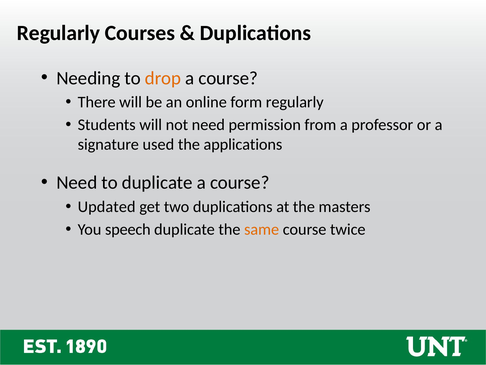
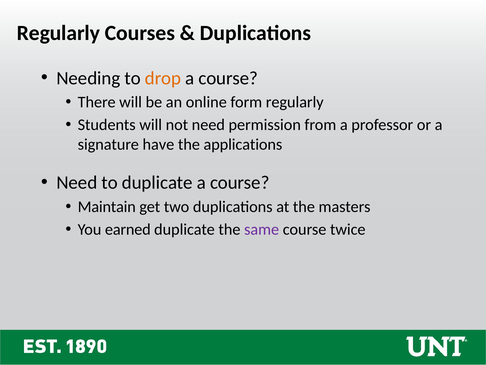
used: used -> have (158, 144)
Updated: Updated -> Maintain (107, 207)
speech: speech -> earned (128, 229)
same colour: orange -> purple (262, 229)
